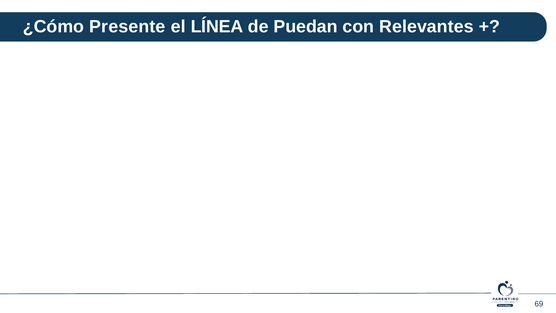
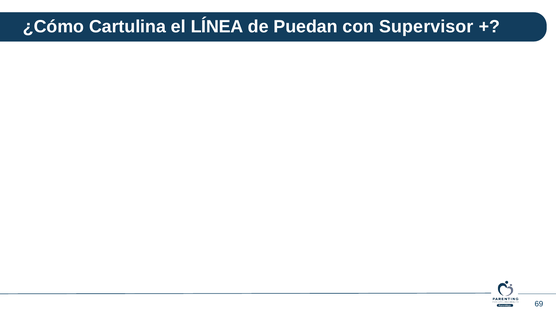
Presente: Presente -> Cartulina (128, 27)
Relevantes: Relevantes -> Supervisor (426, 27)
